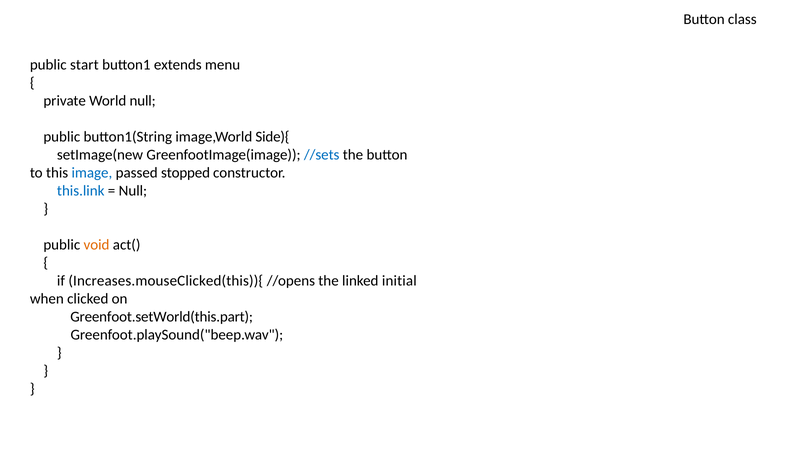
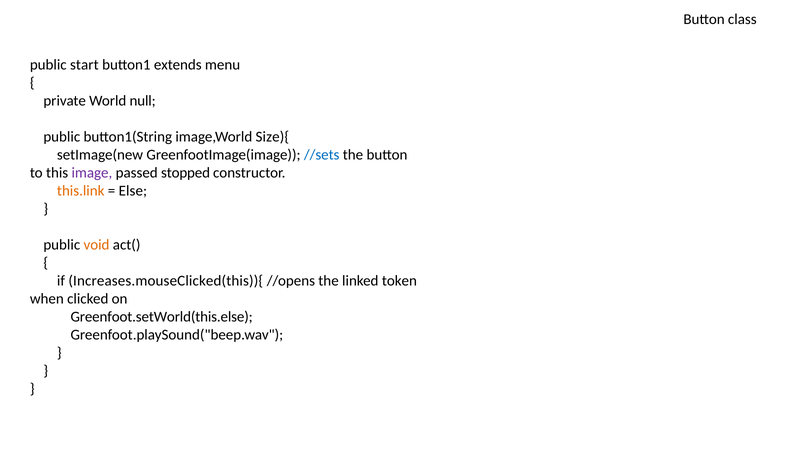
Side){: Side){ -> Size){ (272, 137)
image colour: blue -> purple (92, 173)
this.link colour: blue -> orange (81, 191)
Null: Null -> Else (133, 191)
initial: initial -> token (399, 281)
Greenfoot.setWorld(this.part: Greenfoot.setWorld(this.part -> Greenfoot.setWorld(this.else (162, 317)
